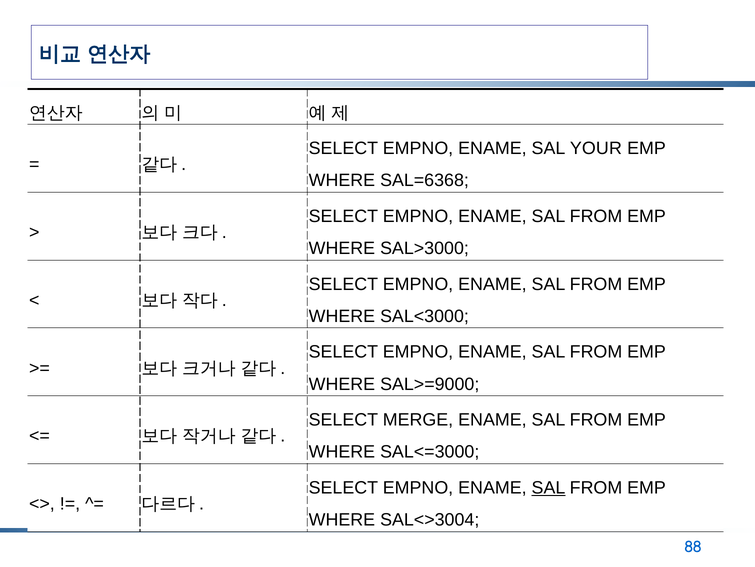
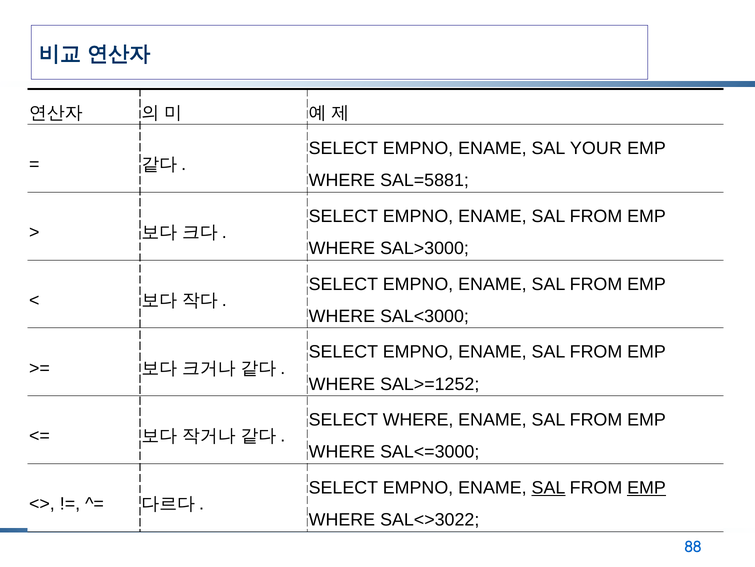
SAL=6368: SAL=6368 -> SAL=5881 (425, 180)
SAL>=9000: SAL>=9000 -> SAL>=1252 (430, 384)
SELECT MERGE: MERGE -> WHERE (418, 419)
EMP underline: none -> present (647, 487)
SAL<>3004: SAL<>3004 -> SAL<>3022 (430, 519)
